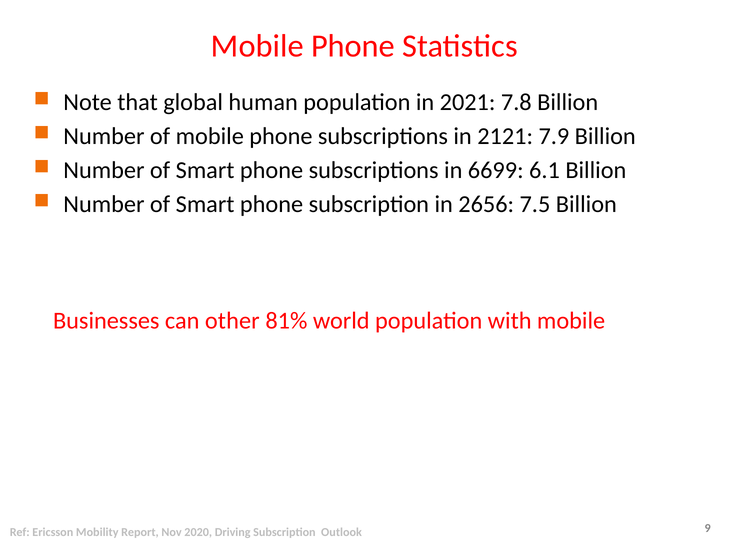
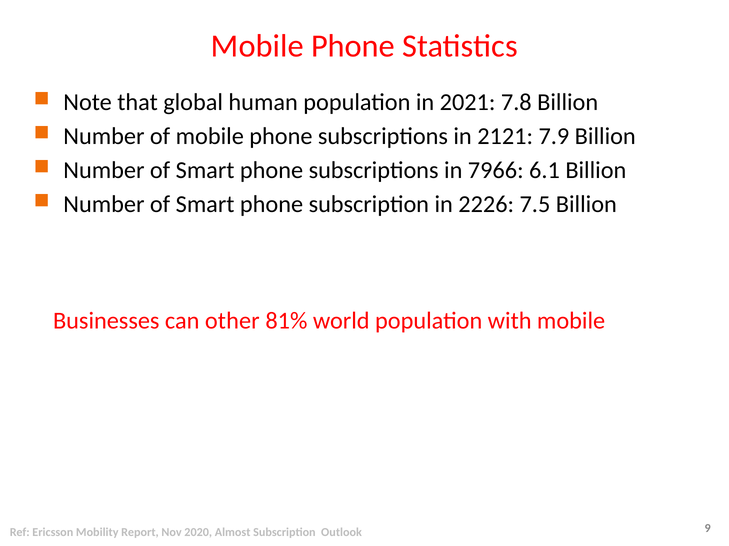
6699: 6699 -> 7966 (496, 170)
2656: 2656 -> 2226 (486, 204)
Driving: Driving -> Almost (233, 533)
